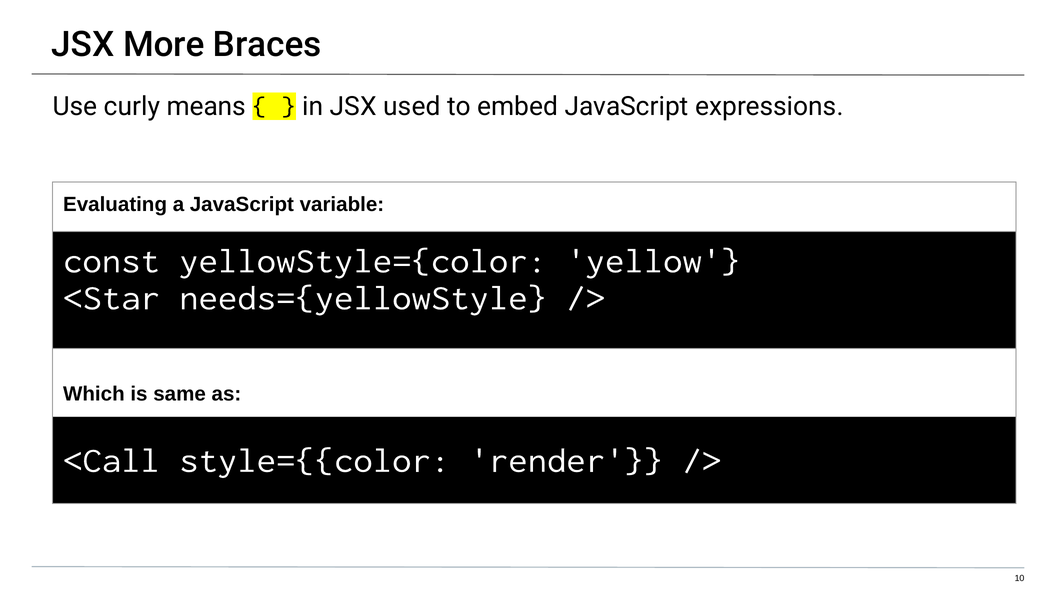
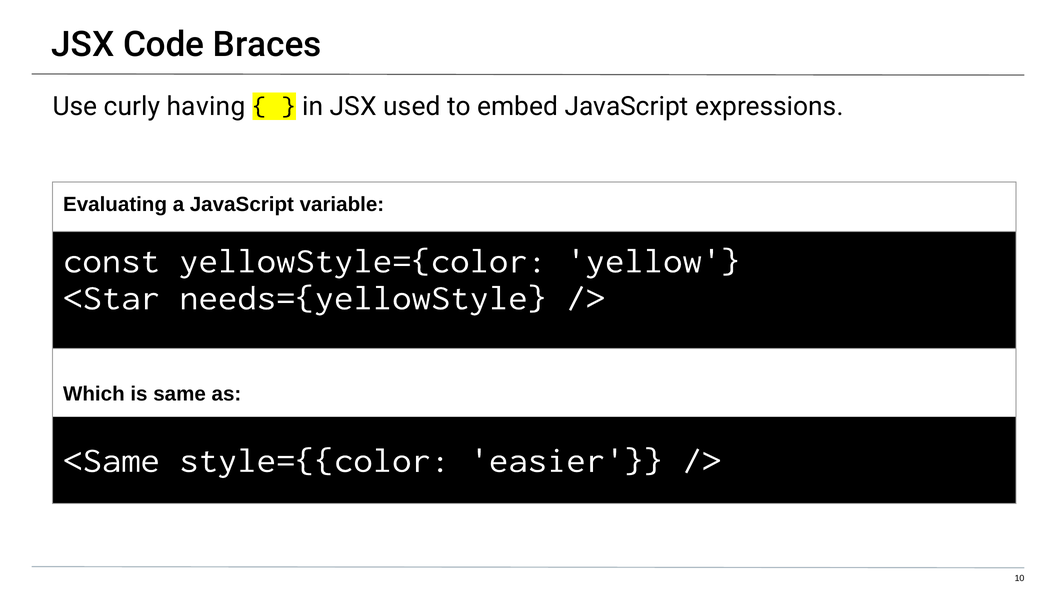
More: More -> Code (164, 45)
means: means -> having (206, 106)
<Call: <Call -> <Same (112, 460)
render: render -> easier (566, 460)
